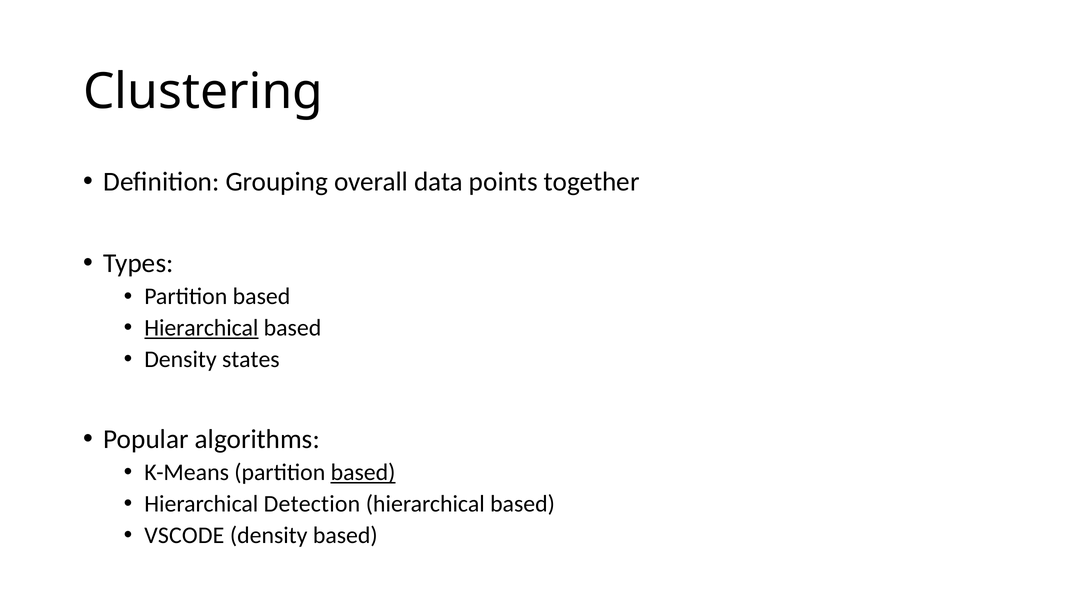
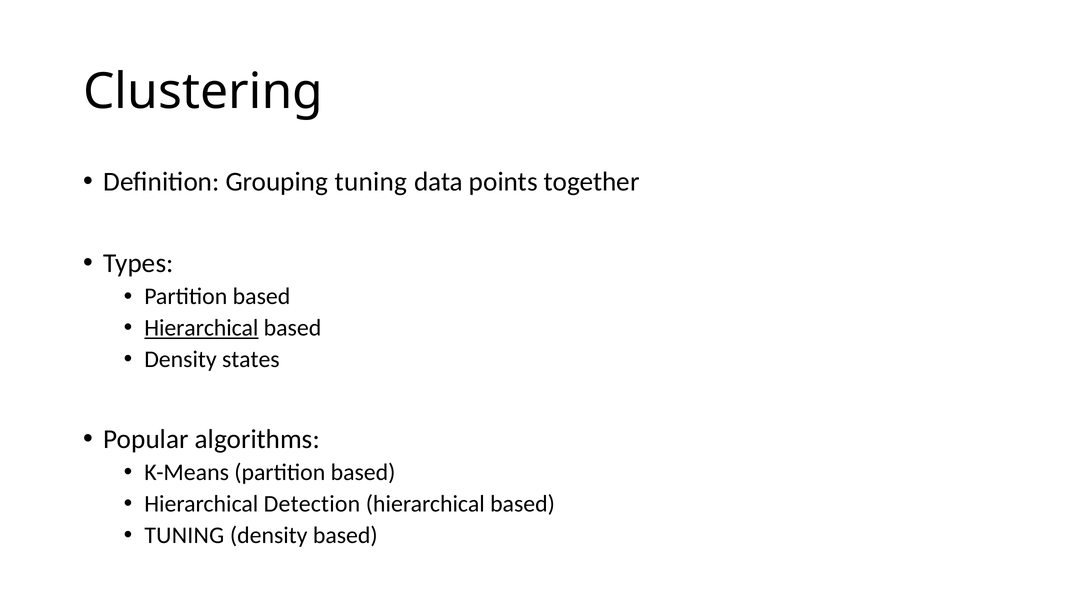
Grouping overall: overall -> tuning (371, 182)
based underline: present -> none (363, 472)
VSCODE: VSCODE -> TUNING (184, 535)
